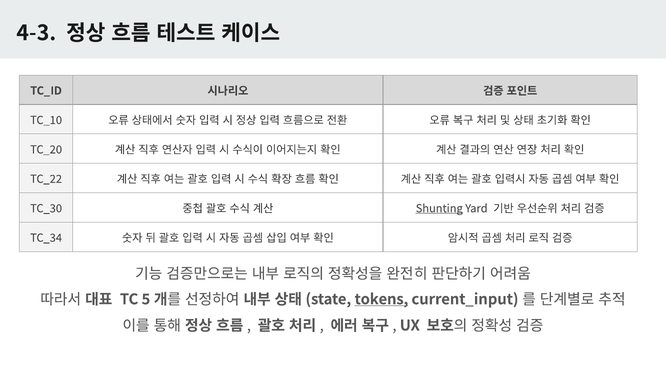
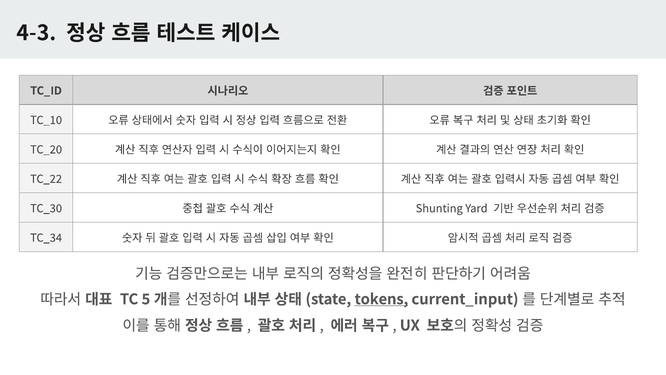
Shunting underline: present -> none (439, 208)
